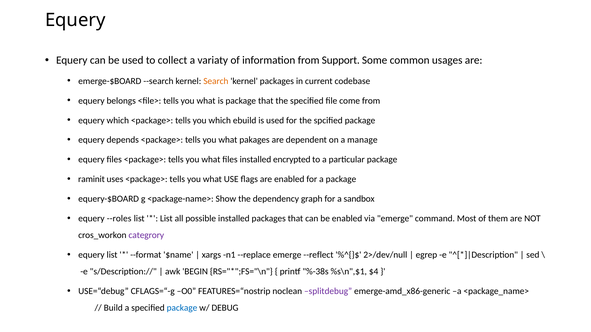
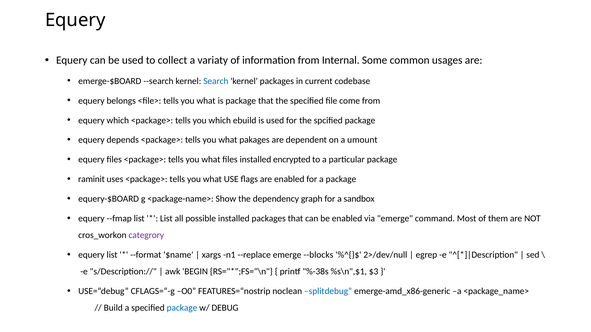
Support: Support -> Internal (341, 60)
Search colour: orange -> blue (216, 81)
manage: manage -> umount (362, 140)
--roles: --roles -> --fmap (119, 219)
--reflect: --reflect -> --blocks (318, 255)
$4: $4 -> $3 (374, 272)
splitdebug colour: purple -> blue (328, 291)
